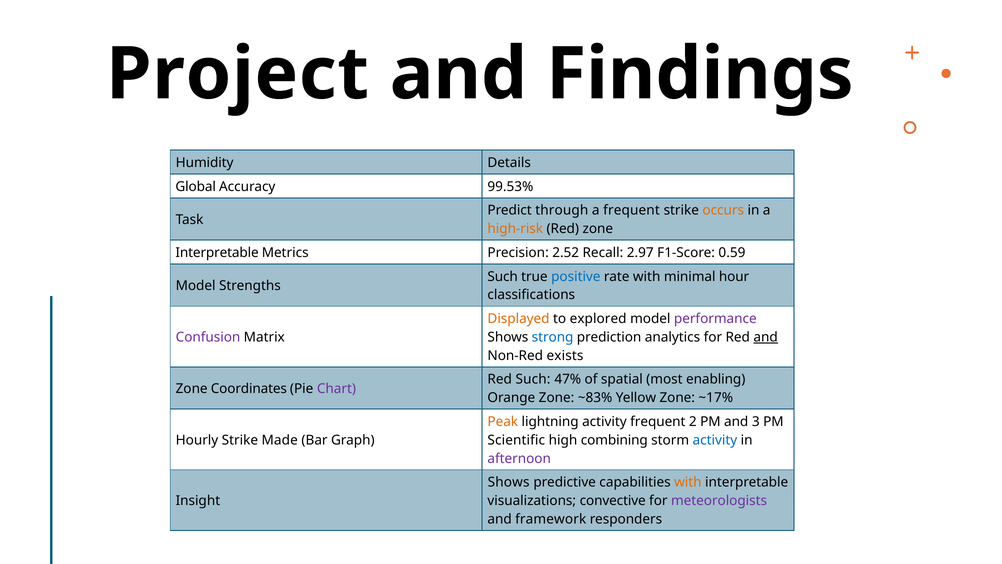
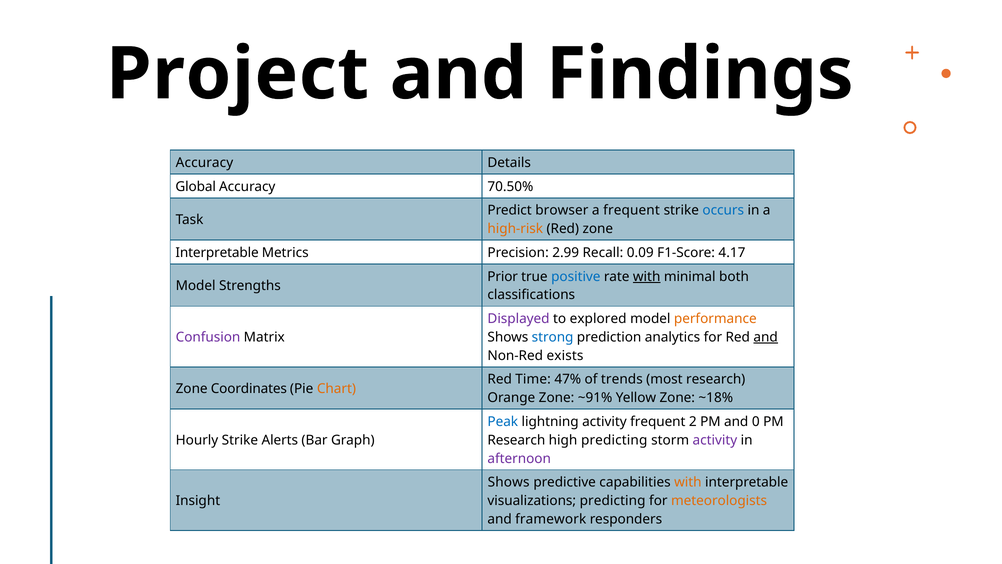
Humidity: Humidity -> Accuracy (205, 163)
99.53%: 99.53% -> 70.50% (510, 187)
through: through -> browser (562, 210)
occurs colour: orange -> blue (723, 210)
2.52: 2.52 -> 2.99 (566, 253)
2.97: 2.97 -> 0.09 (640, 253)
0.59: 0.59 -> 4.17 (732, 253)
Such: Such -> Prior (503, 276)
with underline: none -> present (647, 276)
hour: hour -> both (734, 276)
Displayed colour: orange -> purple (519, 319)
performance colour: purple -> orange (715, 319)
Red Such: Such -> Time (533, 379)
spatial: spatial -> trends (622, 379)
most enabling: enabling -> research (716, 379)
Chart colour: purple -> orange (336, 388)
~83%: ~83% -> ~91% (595, 398)
~17%: ~17% -> ~18% (716, 398)
Peak colour: orange -> blue (503, 421)
3: 3 -> 0 (756, 421)
Made: Made -> Alerts (280, 440)
Scientific: Scientific -> Research (516, 440)
high combining: combining -> predicting (614, 440)
activity colour: blue -> purple (715, 440)
visualizations convective: convective -> predicting (613, 500)
meteorologists colour: purple -> orange (719, 500)
